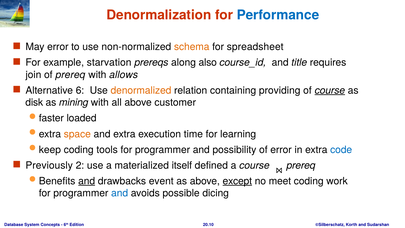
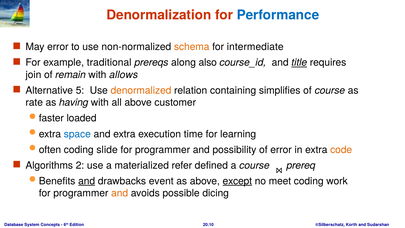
spreadsheet: spreadsheet -> intermediate (255, 47)
starvation: starvation -> traditional (109, 63)
title underline: none -> present (299, 63)
of prereq: prereq -> remain (71, 75)
6: 6 -> 5 (80, 90)
providing: providing -> simplifies (280, 90)
course underline: present -> none (330, 90)
disk: disk -> rate (34, 103)
mining: mining -> having (74, 103)
space colour: orange -> blue (77, 134)
keep: keep -> often (50, 150)
tools: tools -> slide (107, 150)
code colour: blue -> orange (341, 150)
Previously: Previously -> Algorithms (49, 165)
itself: itself -> refer (182, 165)
and colour: blue -> orange (120, 193)
